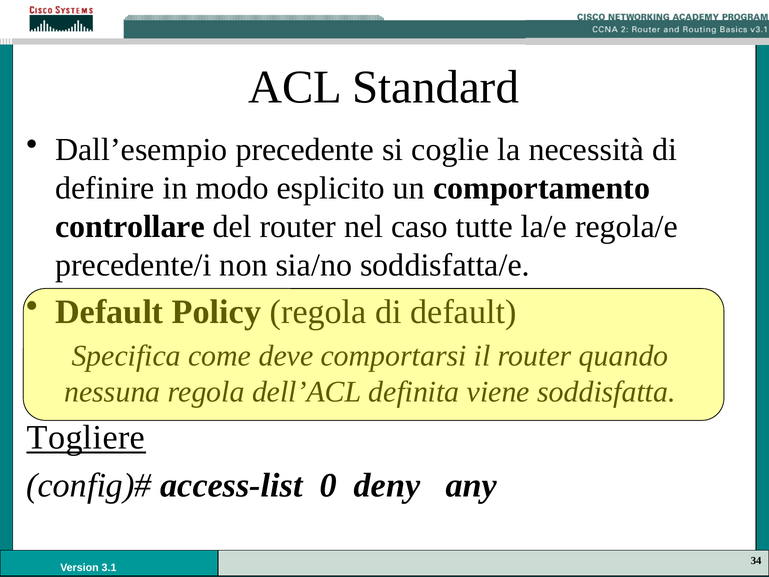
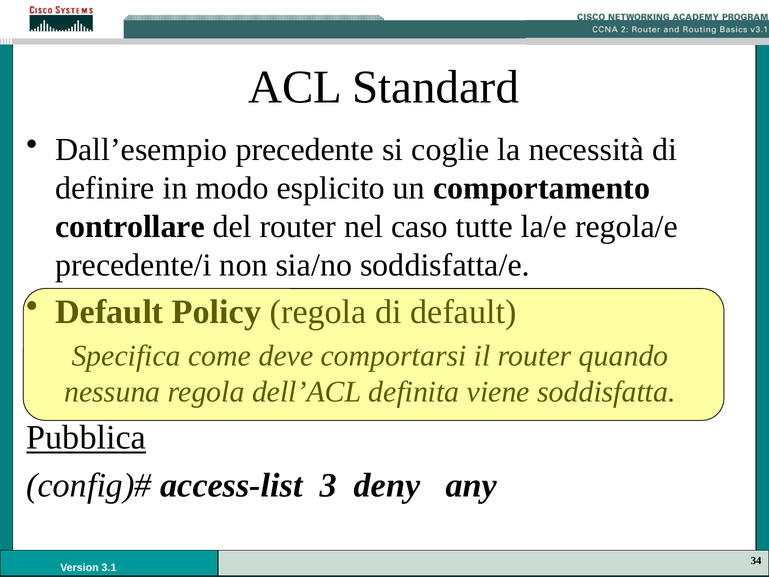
Togliere: Togliere -> Pubblica (86, 437)
0: 0 -> 3 (328, 485)
